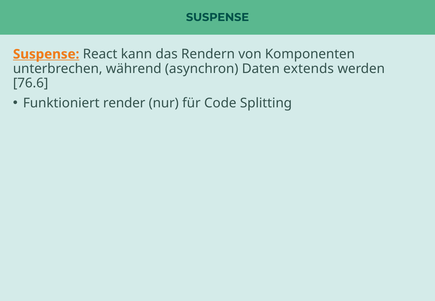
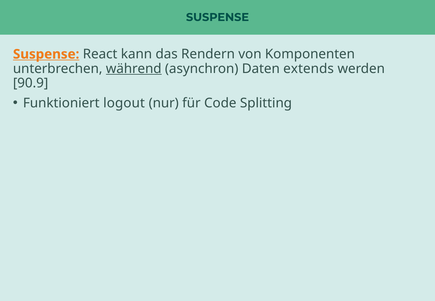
während underline: none -> present (134, 69)
76.6: 76.6 -> 90.9 (31, 83)
render: render -> logout (124, 103)
